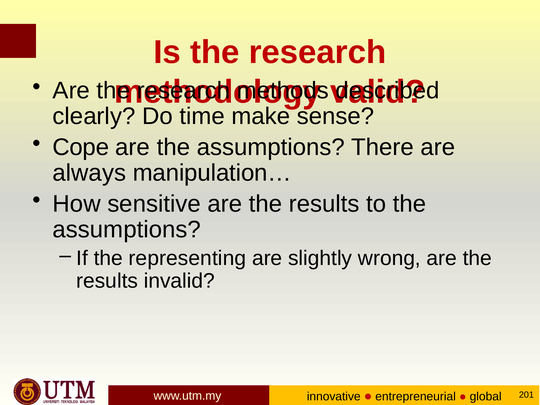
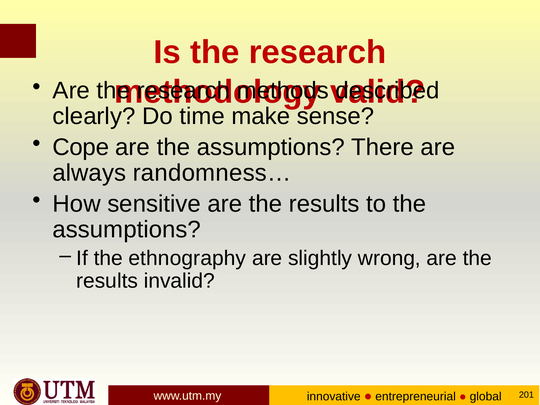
manipulation…: manipulation… -> randomness… (212, 173)
representing: representing -> ethnography (187, 258)
